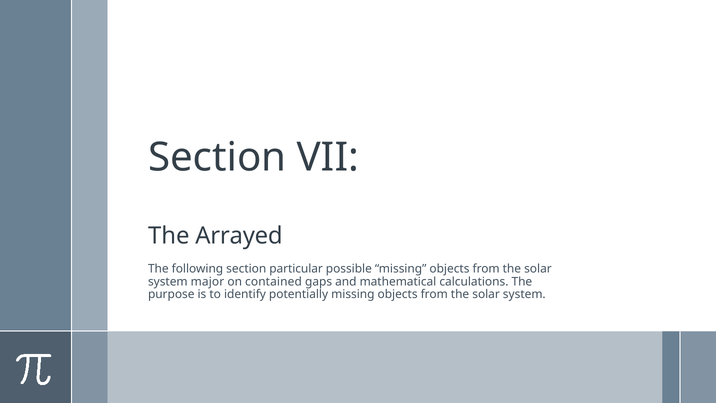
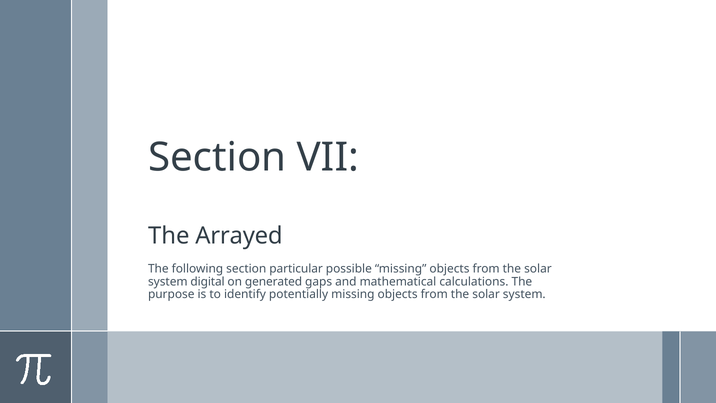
major: major -> digital (208, 282)
contained: contained -> generated (274, 282)
